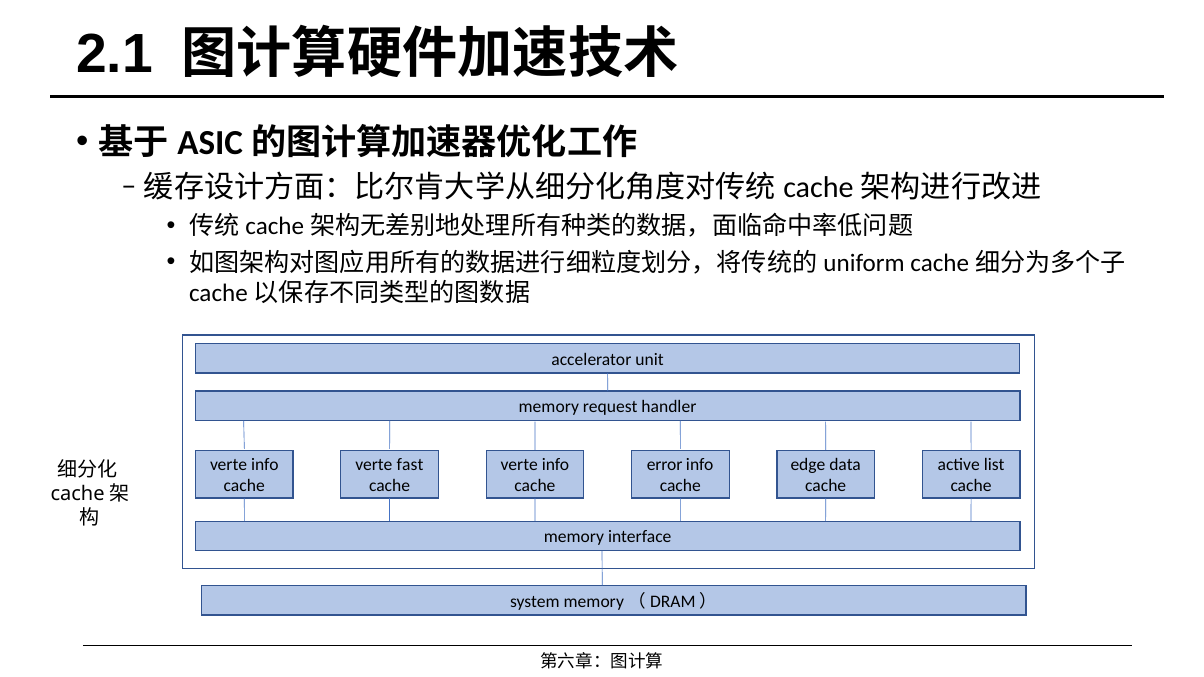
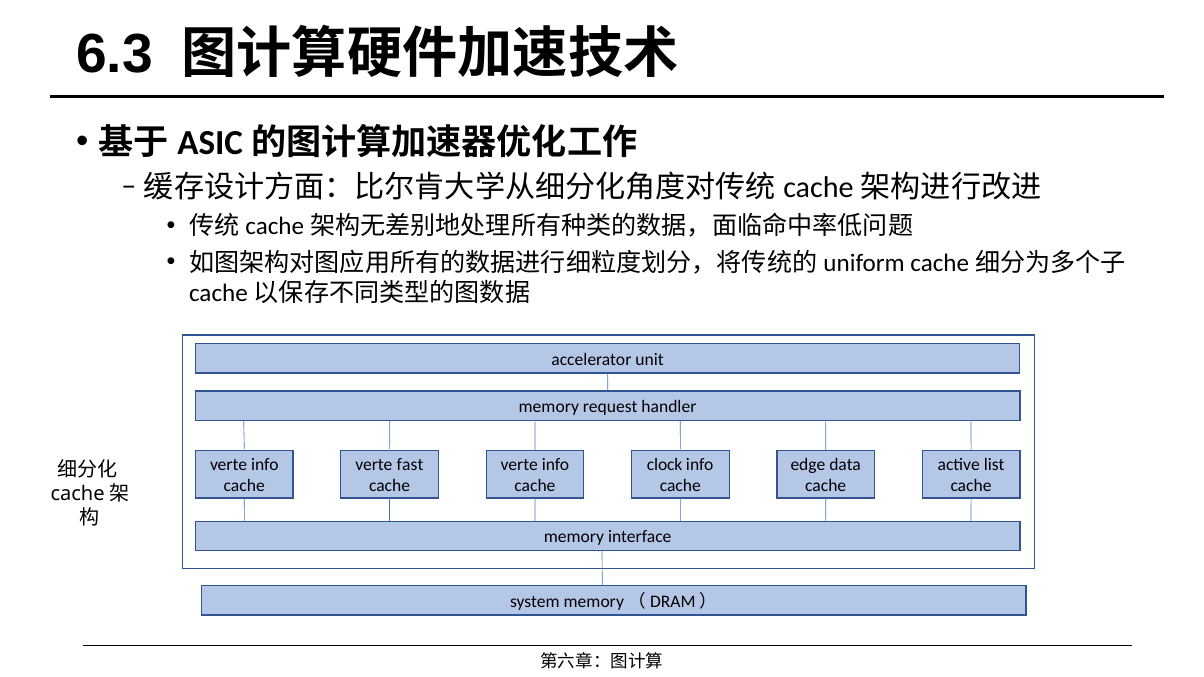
2.1: 2.1 -> 6.3 (115, 55)
error: error -> clock (665, 465)
